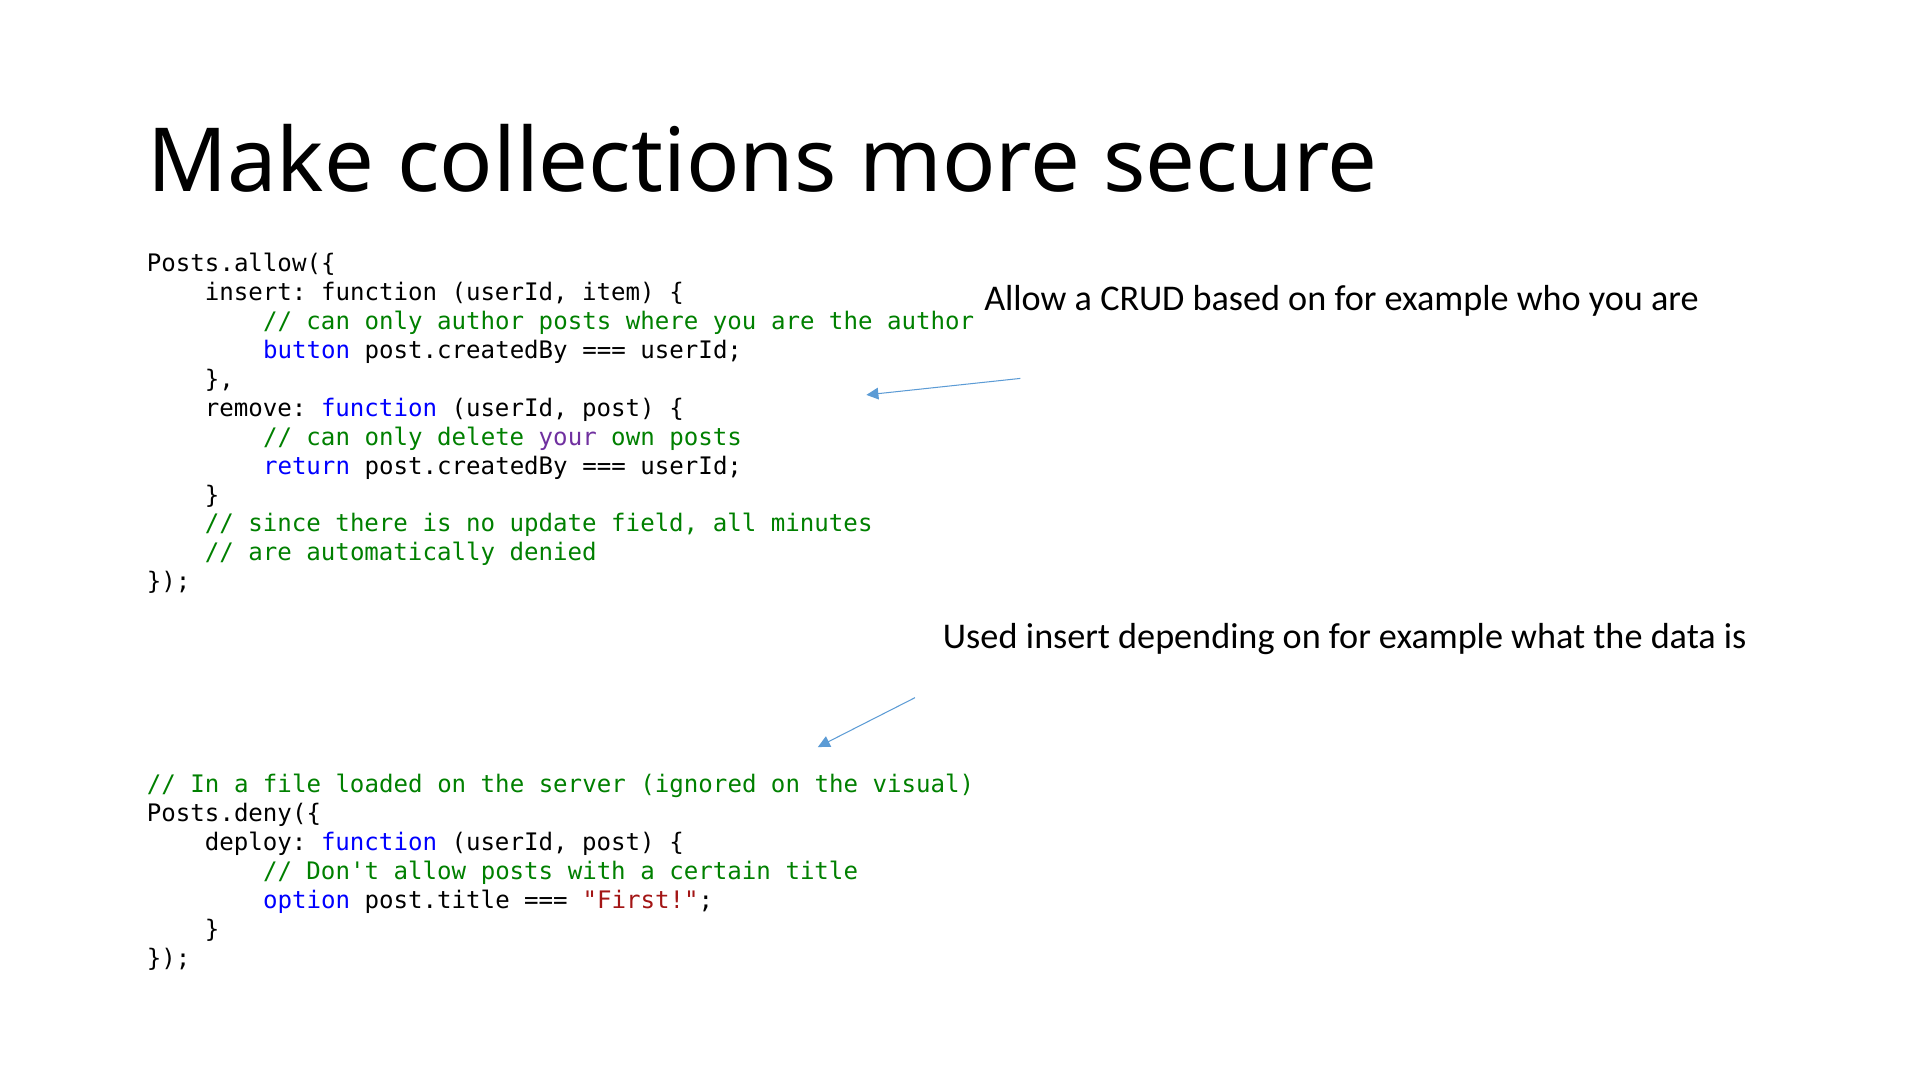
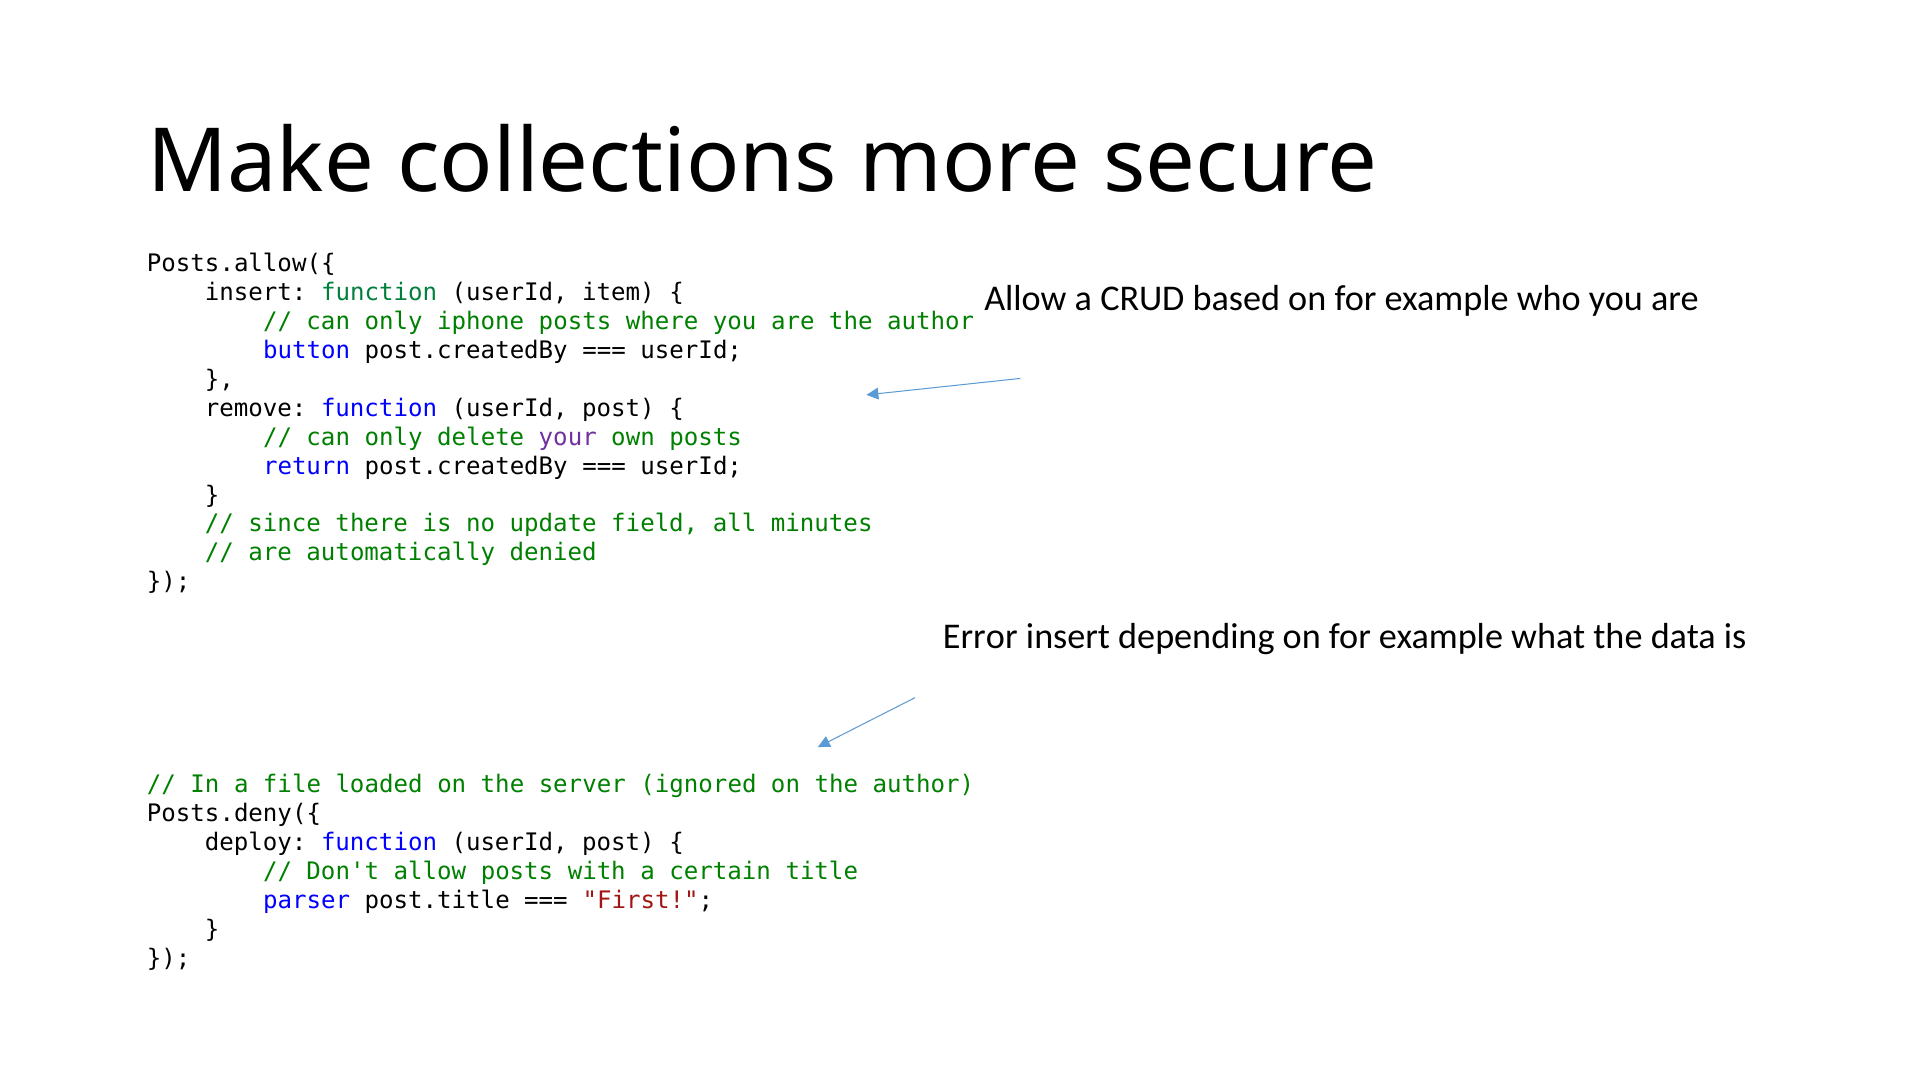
function colour: black -> green (379, 292)
only author: author -> iphone (481, 321)
Used: Used -> Error (980, 637)
on the visual: visual -> author (923, 785)
option: option -> parser (307, 900)
